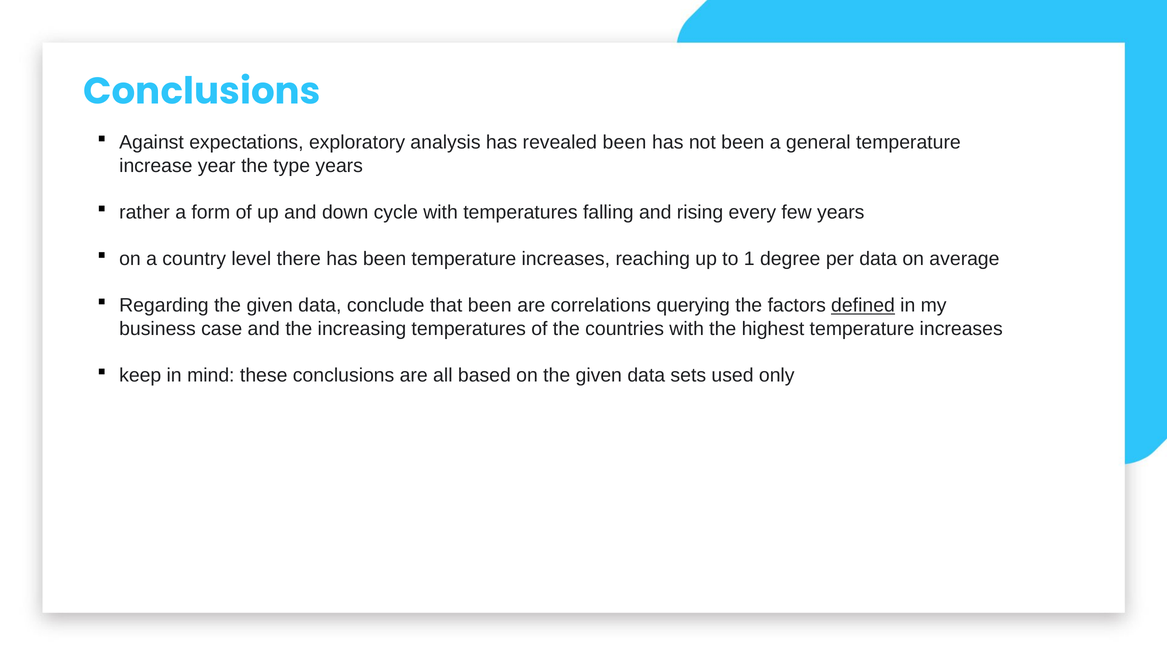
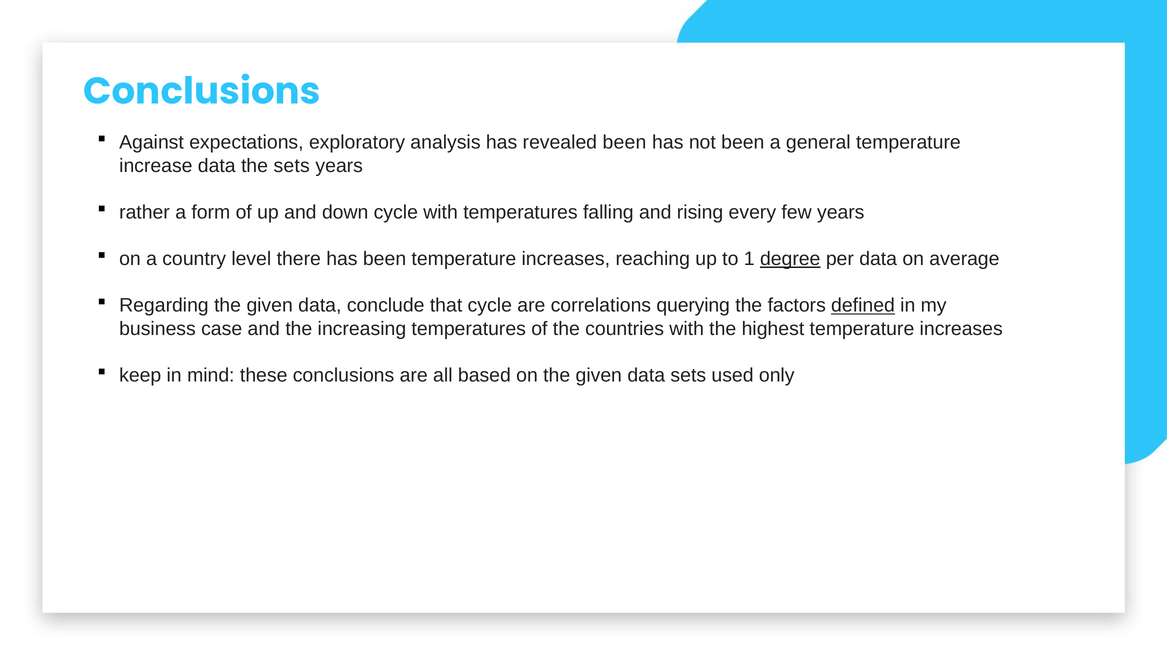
increase year: year -> data (217, 166)
the type: type -> sets (292, 166)
degree underline: none -> present (790, 259)
that been: been -> cycle (490, 306)
